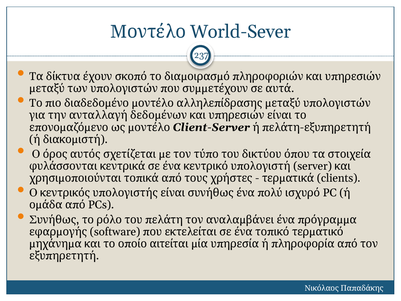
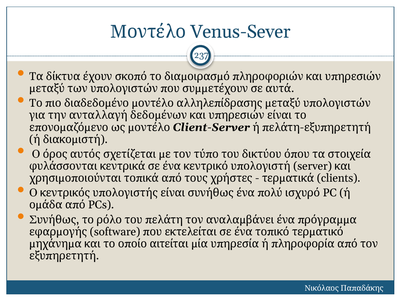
World-Sever: World-Sever -> Venus-Sever (241, 32)
